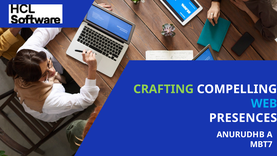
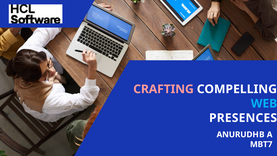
CRAFTING colour: light green -> pink (164, 89)
